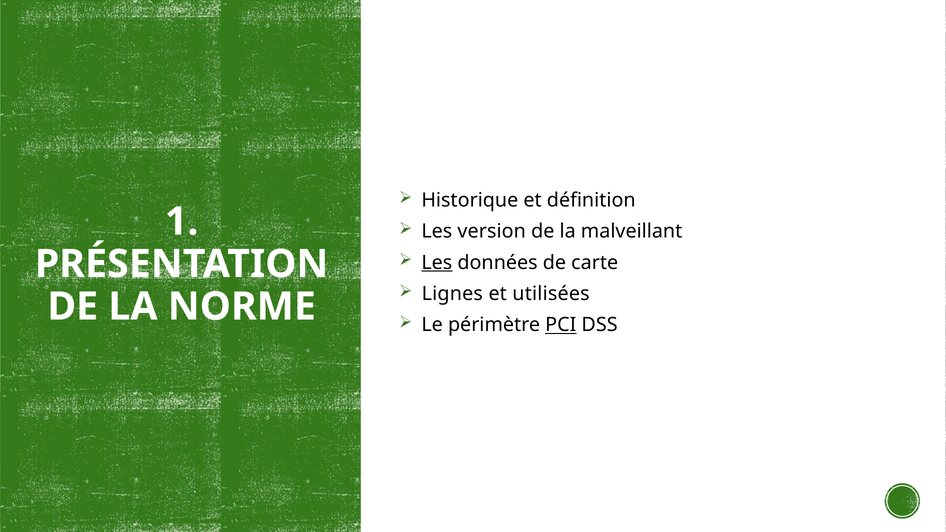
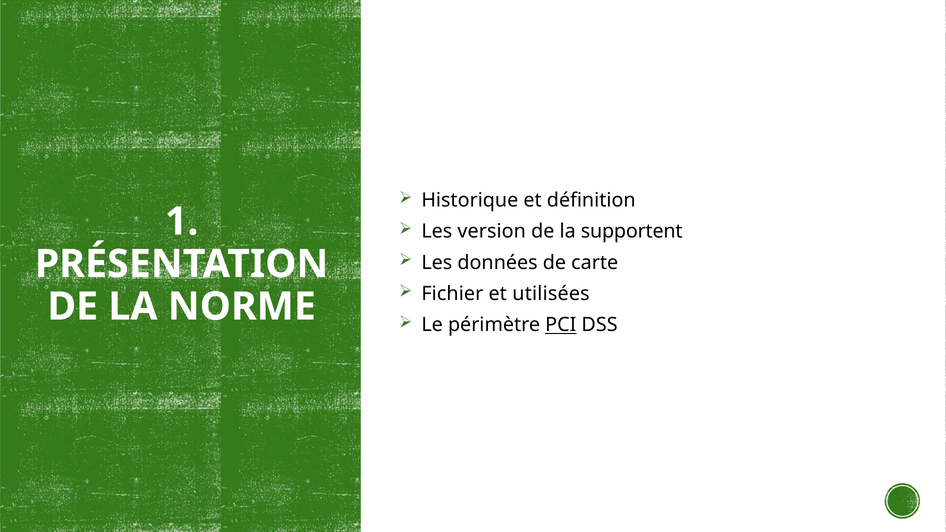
malveillant: malveillant -> supportent (632, 231)
Les underline: present -> none (437, 263)
Lignes: Lignes -> Fichier (452, 294)
